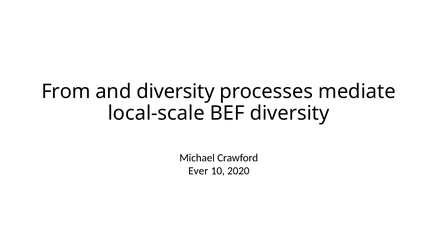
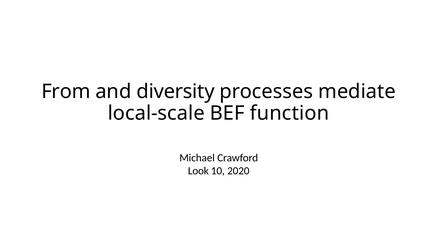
BEF diversity: diversity -> function (289, 113)
Ever: Ever -> Look (198, 171)
